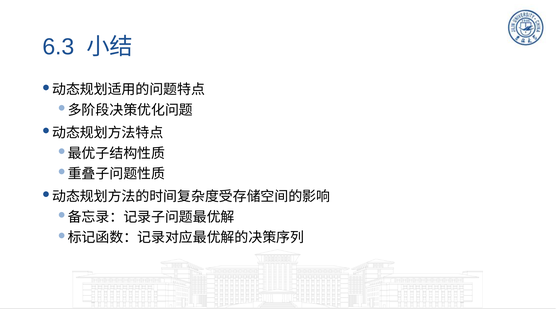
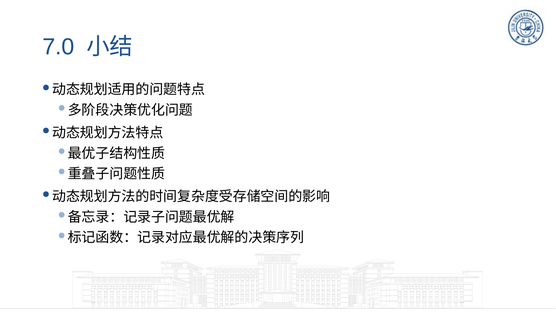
6.3: 6.3 -> 7.0 (58, 47)
